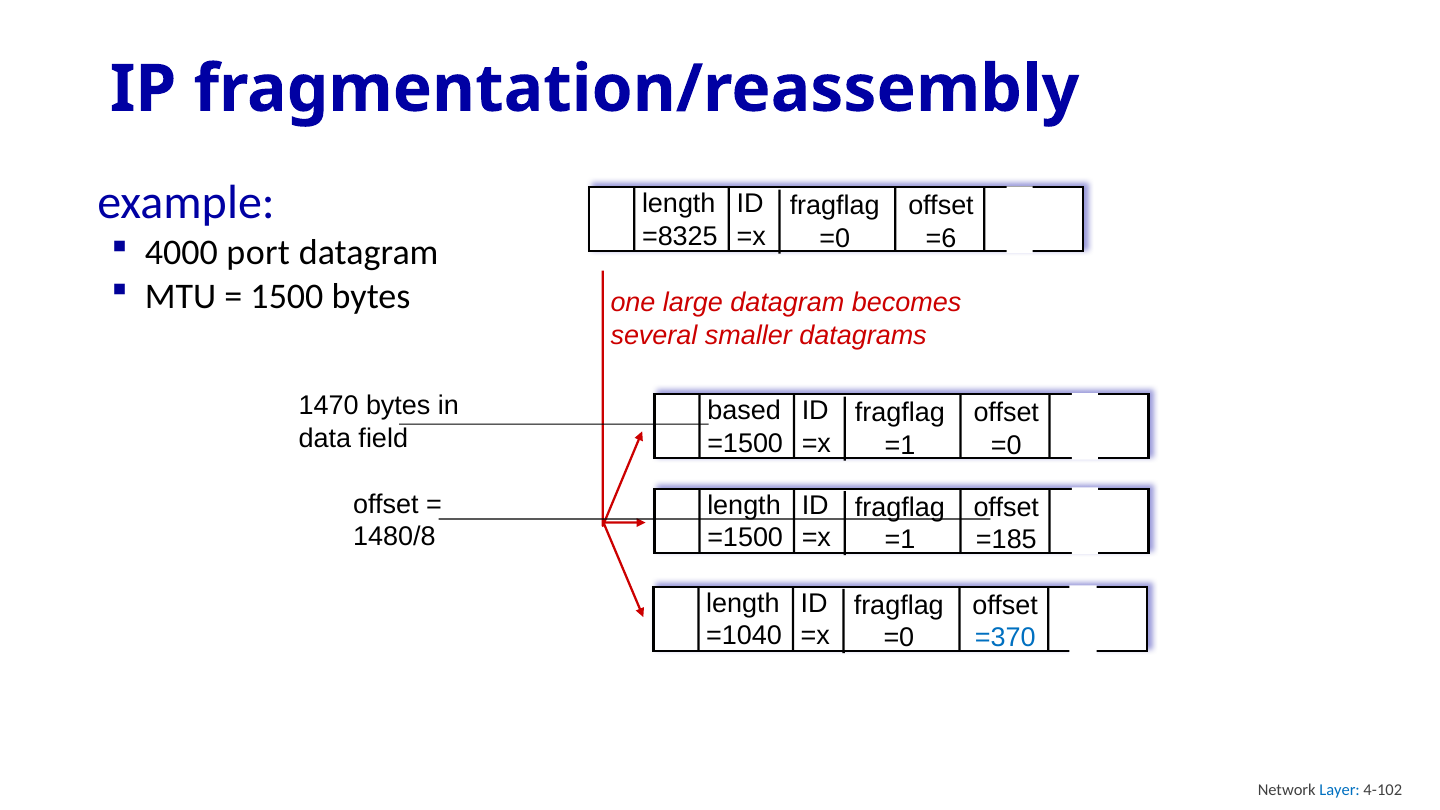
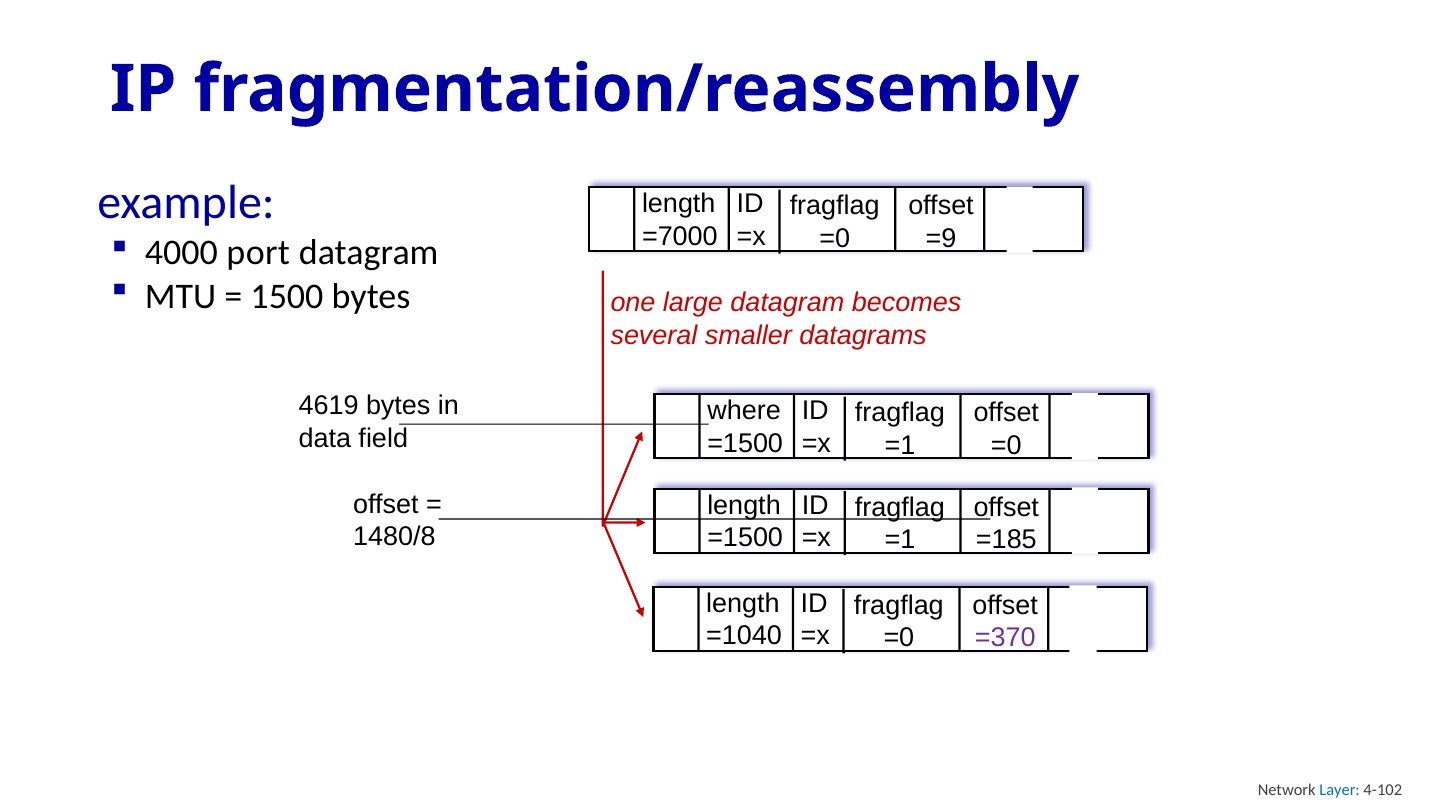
=8325: =8325 -> =7000 (680, 236)
=6: =6 -> =9 (941, 238)
1470: 1470 -> 4619 (329, 406)
based: based -> where (744, 411)
=370 colour: blue -> purple (1005, 638)
